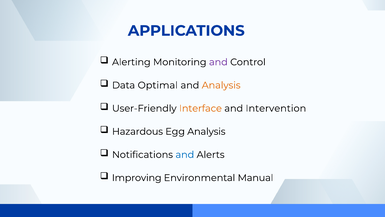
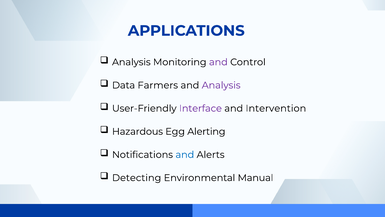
Alerting: Alerting -> Analysis (131, 62)
Optimal: Optimal -> Farmers (158, 85)
Analysis colour: orange -> purple (221, 85)
Interface colour: orange -> purple (200, 108)
Egg Analysis: Analysis -> Alerting (206, 131)
Improving: Improving -> Detecting (137, 178)
